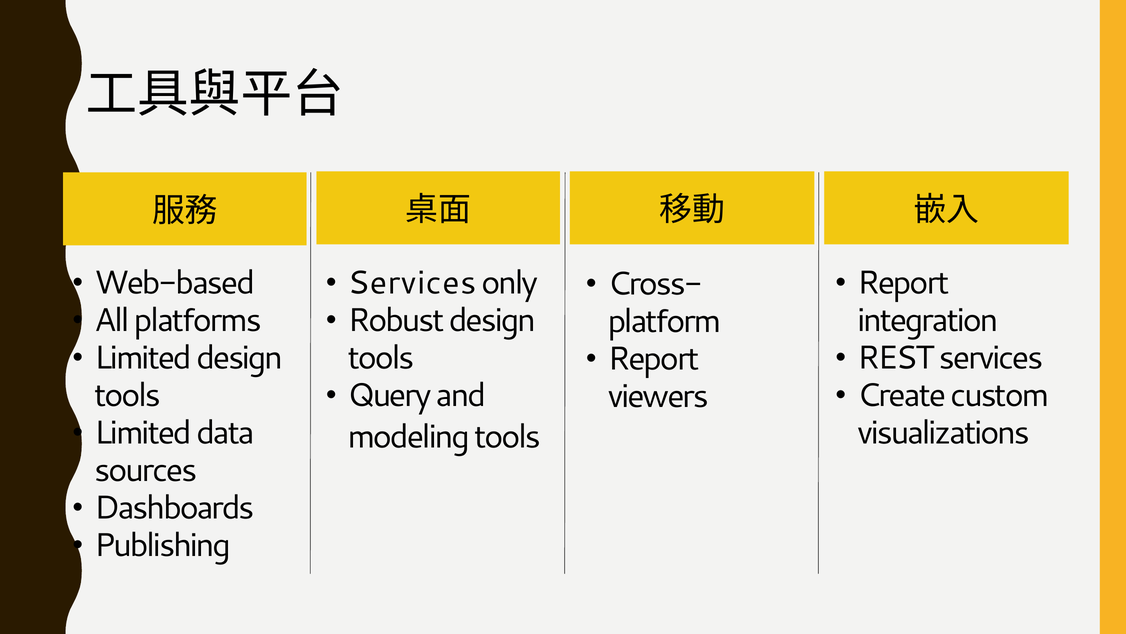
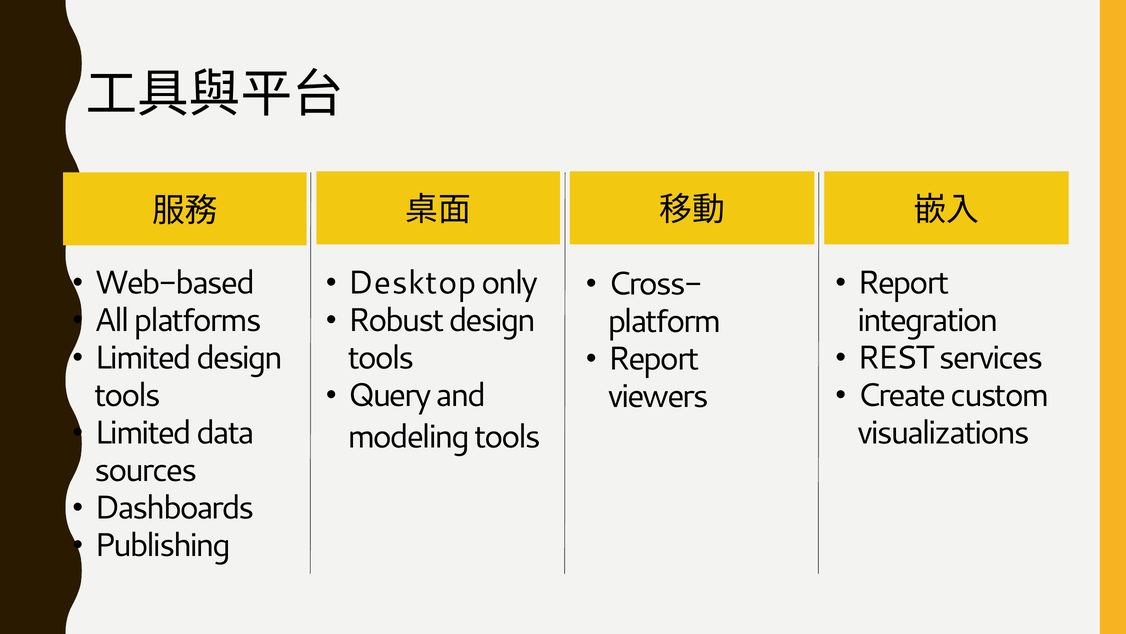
Services: Services -> Desktop (412, 283)
